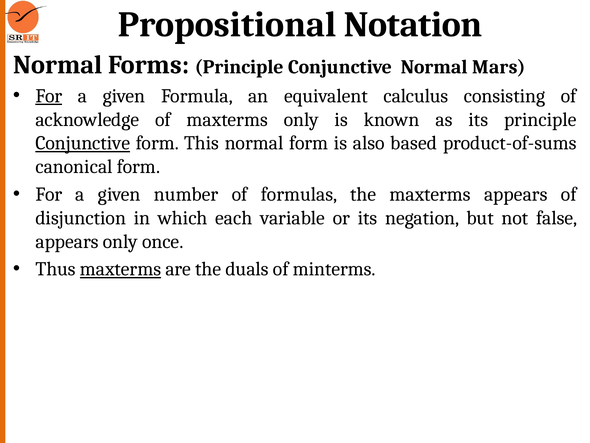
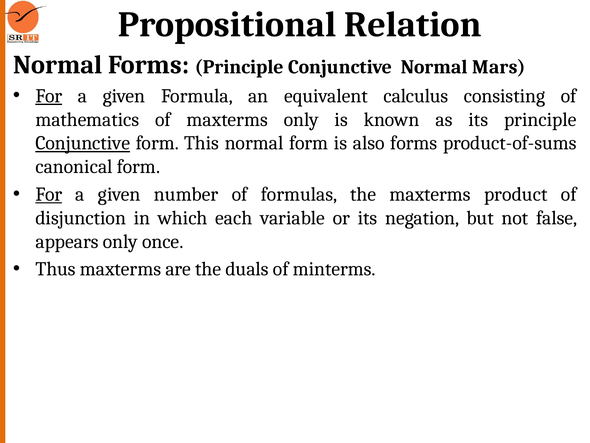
Notation: Notation -> Relation (413, 25)
acknowledge: acknowledge -> mathematics (87, 119)
also based: based -> forms (414, 143)
For underline: none -> present (49, 194)
maxterms appears: appears -> product (516, 194)
maxterms underline: present -> none (121, 269)
